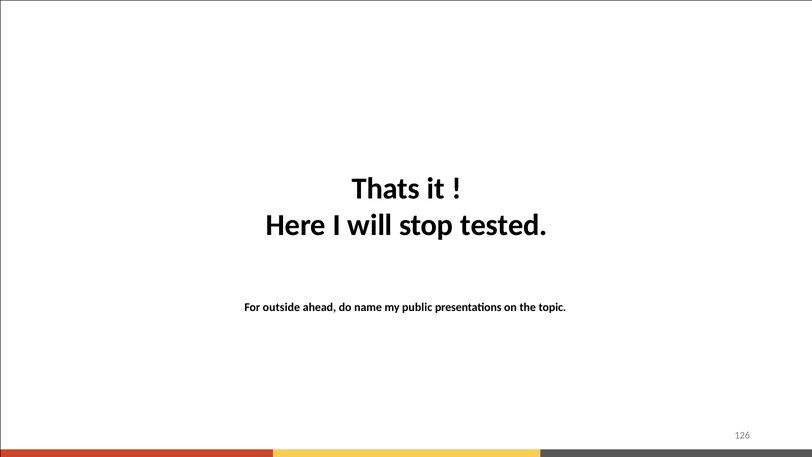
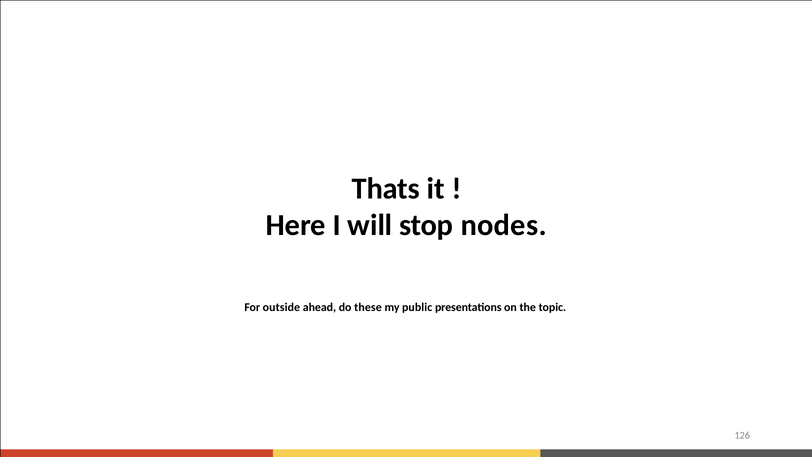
tested: tested -> nodes (504, 225)
name: name -> these (368, 307)
